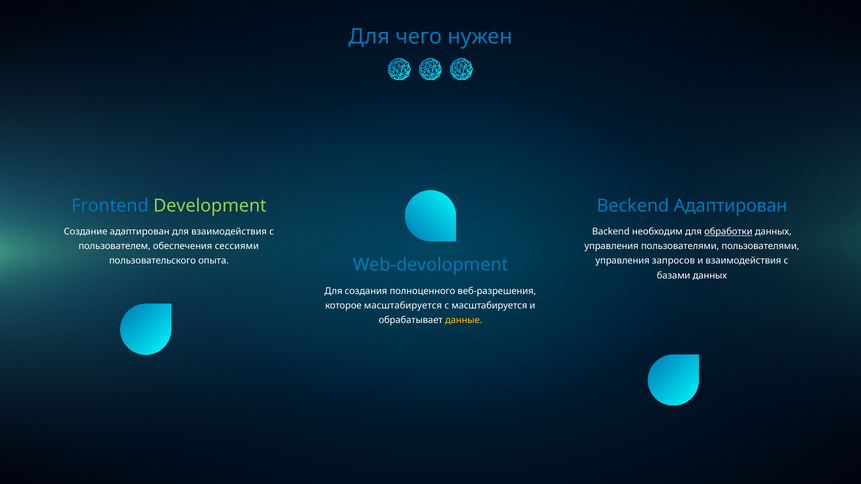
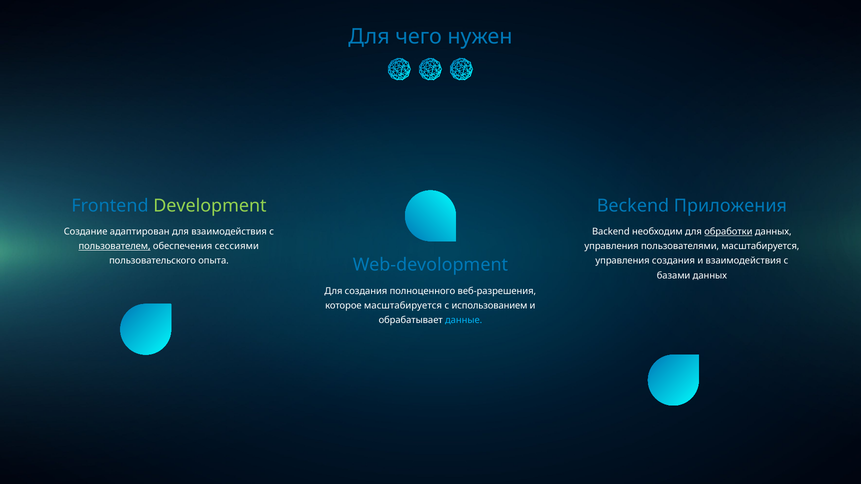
Beckend Адаптирован: Адаптирован -> Приложения (730, 206)
пользователем underline: none -> present (115, 246)
пользователями пользователями: пользователями -> масштабируется (760, 246)
управления запросов: запросов -> создания (673, 261)
с масштабируется: масштабируется -> использованием (489, 306)
данные colour: yellow -> light blue (464, 320)
